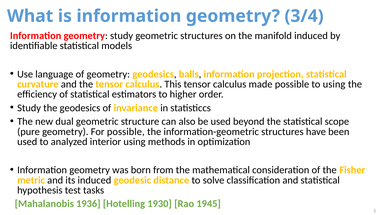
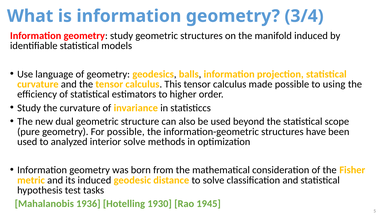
the geodesics: geodesics -> curvature (80, 108)
interior using: using -> solve (134, 142)
